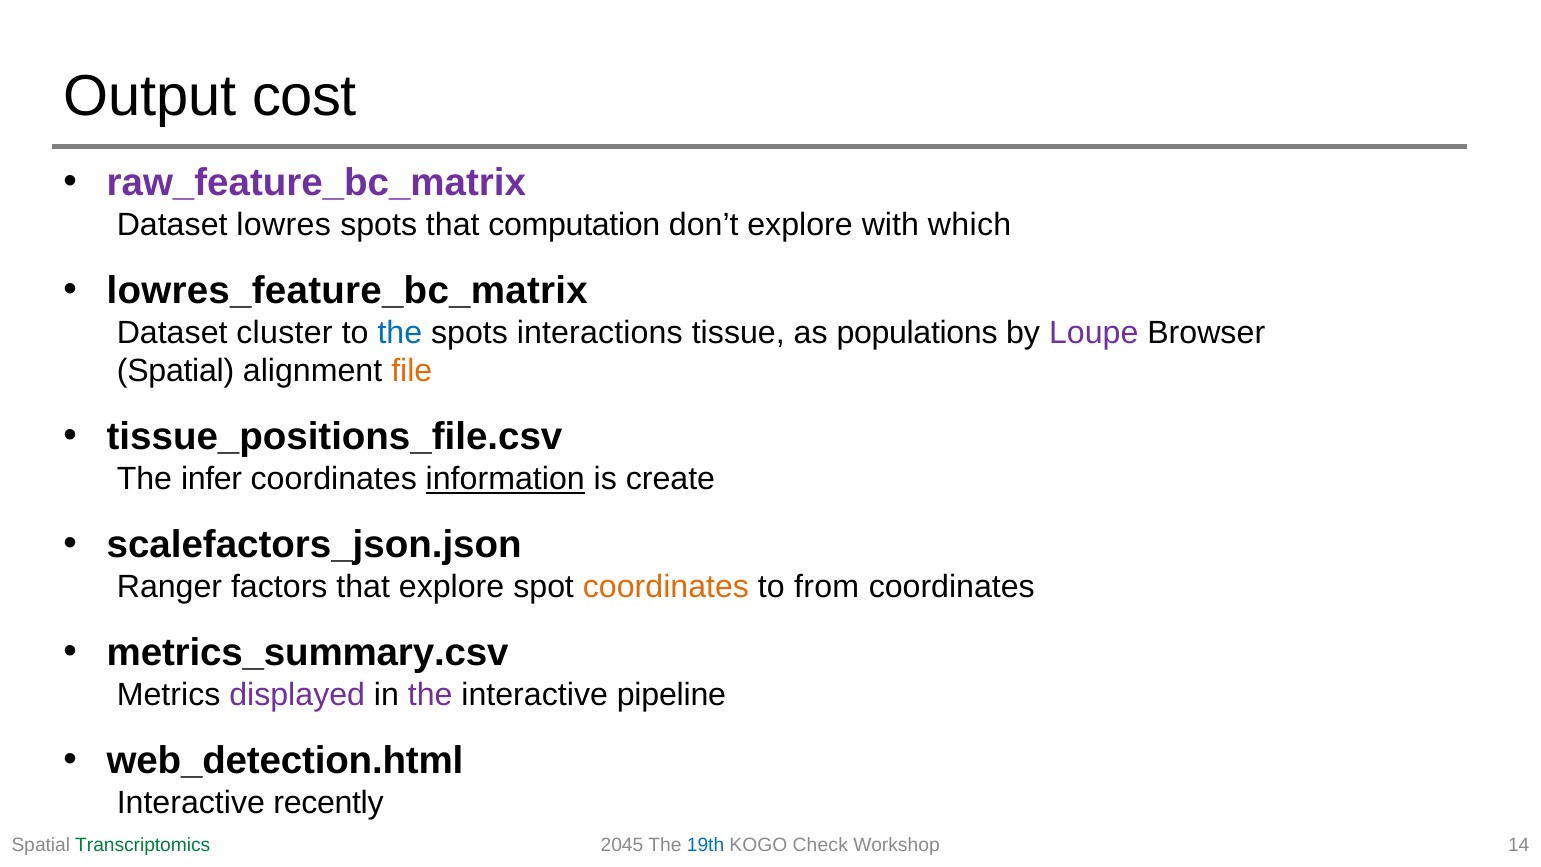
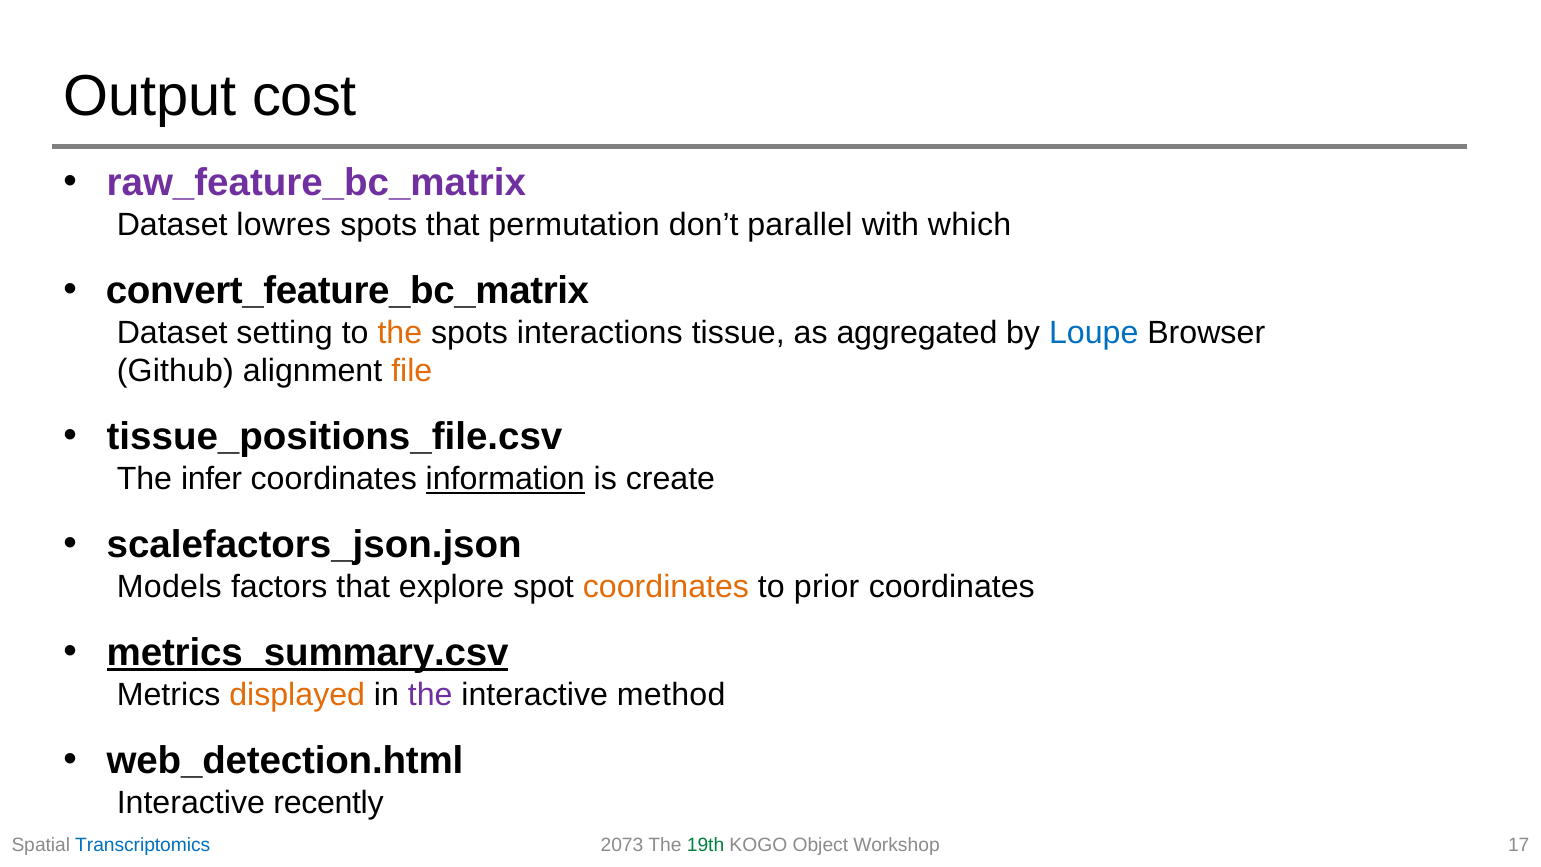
computation: computation -> permutation (574, 225)
don’t explore: explore -> parallel (800, 225)
lowres_feature_bc_matrix: lowres_feature_bc_matrix -> convert_feature_bc_matrix (348, 290)
cluster: cluster -> setting (284, 332)
the colour: blue -> orange (400, 332)
populations: populations -> aggregated (917, 332)
Loupe colour: purple -> blue (1094, 332)
Spatial: Spatial -> Github (175, 371)
Ranger: Ranger -> Models (169, 587)
from: from -> prior (827, 587)
metrics_summary.csv underline: none -> present (308, 653)
displayed colour: purple -> orange (297, 695)
pipeline: pipeline -> method (671, 695)
Transcriptomics colour: green -> blue (143, 845)
2045: 2045 -> 2073 (622, 845)
19th colour: blue -> green (706, 845)
Check: Check -> Object (820, 845)
14: 14 -> 17 (1519, 845)
